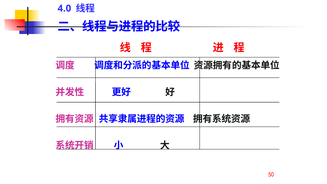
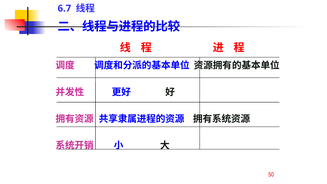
4.0: 4.0 -> 6.7 (64, 8)
